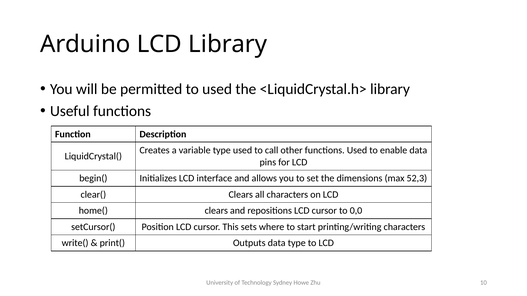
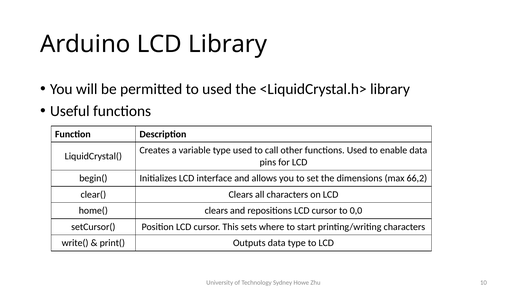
52,3: 52,3 -> 66,2 (417, 179)
